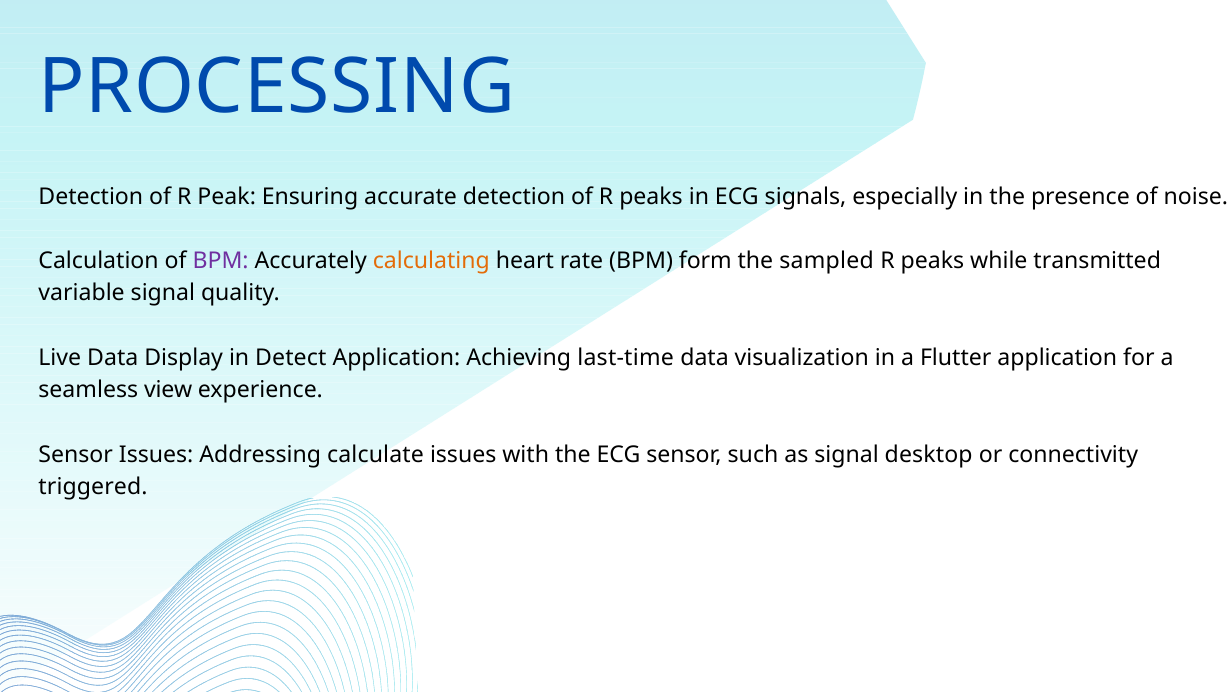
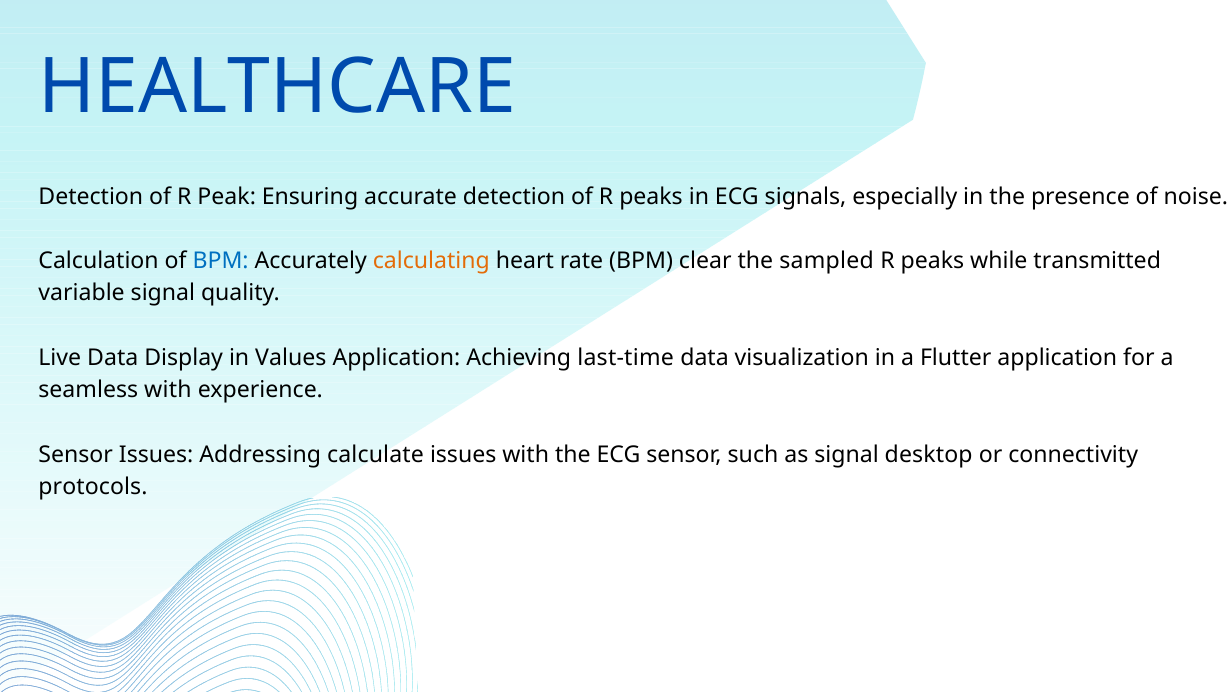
PROCESSING: PROCESSING -> HEALTHCARE (277, 87)
BPM colour: purple -> blue (221, 261)
form: form -> clear (705, 261)
Detect: Detect -> Values (291, 358)
seamless view: view -> with (168, 390)
triggered: triggered -> protocols (93, 487)
